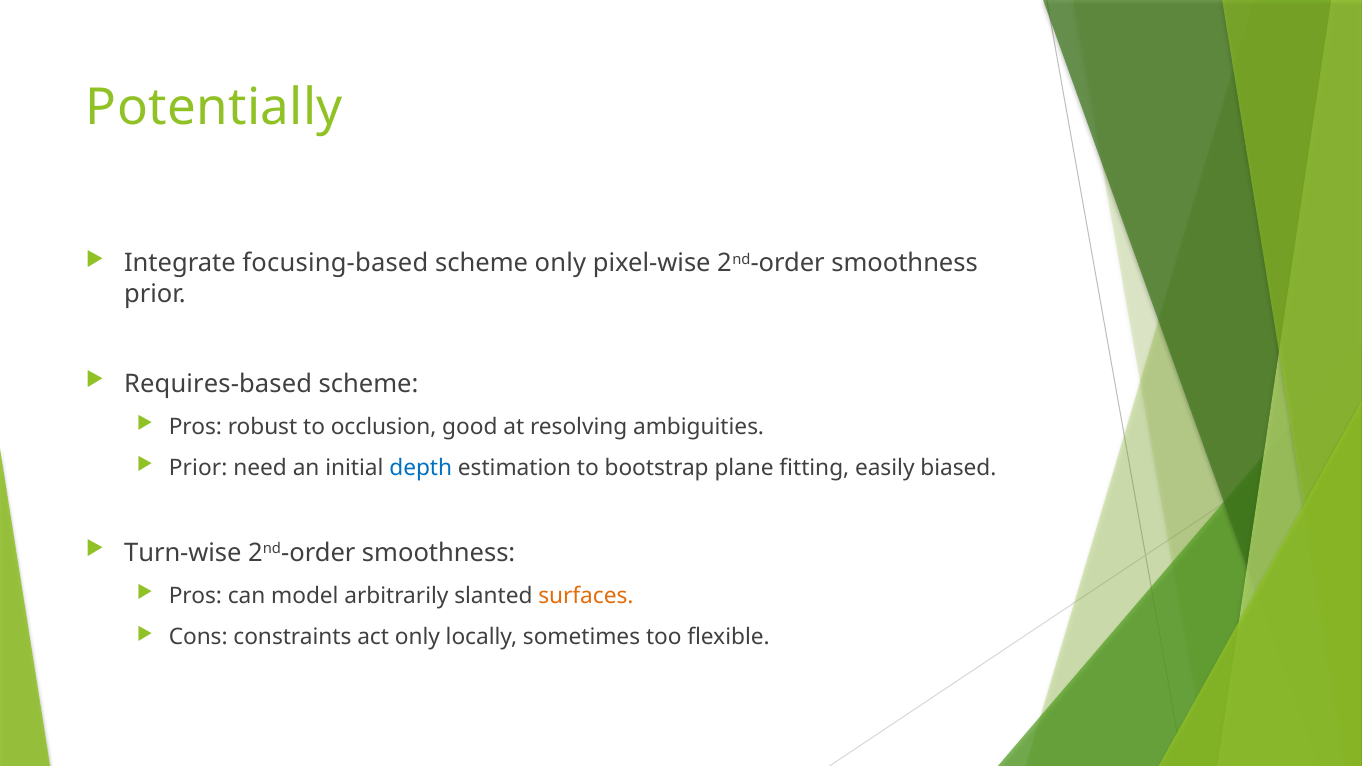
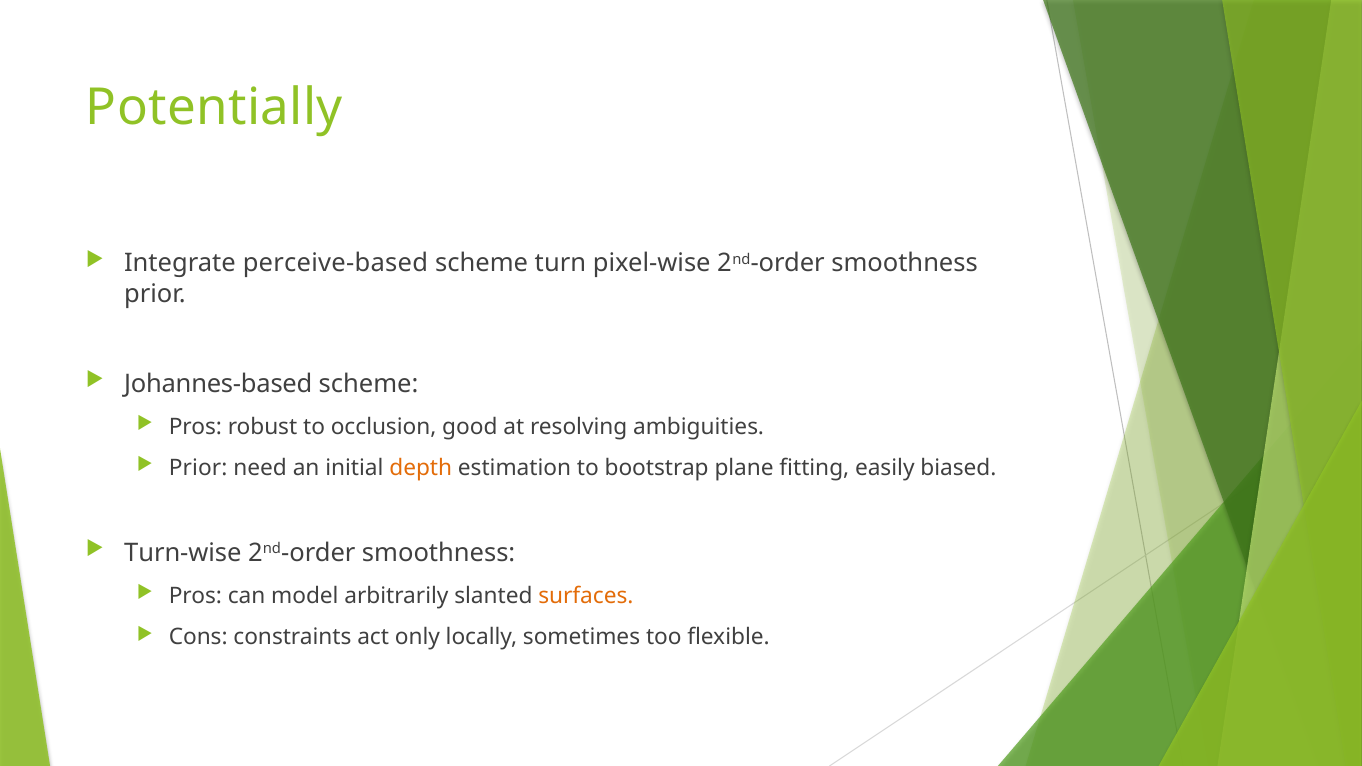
focusing-based: focusing-based -> perceive-based (335, 264)
scheme only: only -> turn (560, 264)
Requires-based: Requires-based -> Johannes-based (218, 384)
depth colour: blue -> orange (421, 468)
